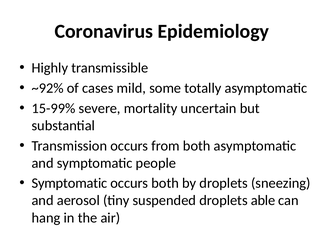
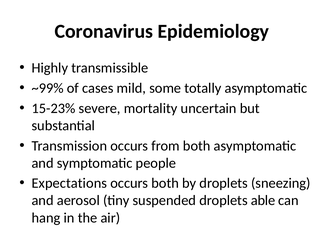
~92%: ~92% -> ~99% (48, 88)
15-99%: 15-99% -> 15-23% (54, 108)
Symptomatic: Symptomatic -> Expectations (69, 183)
